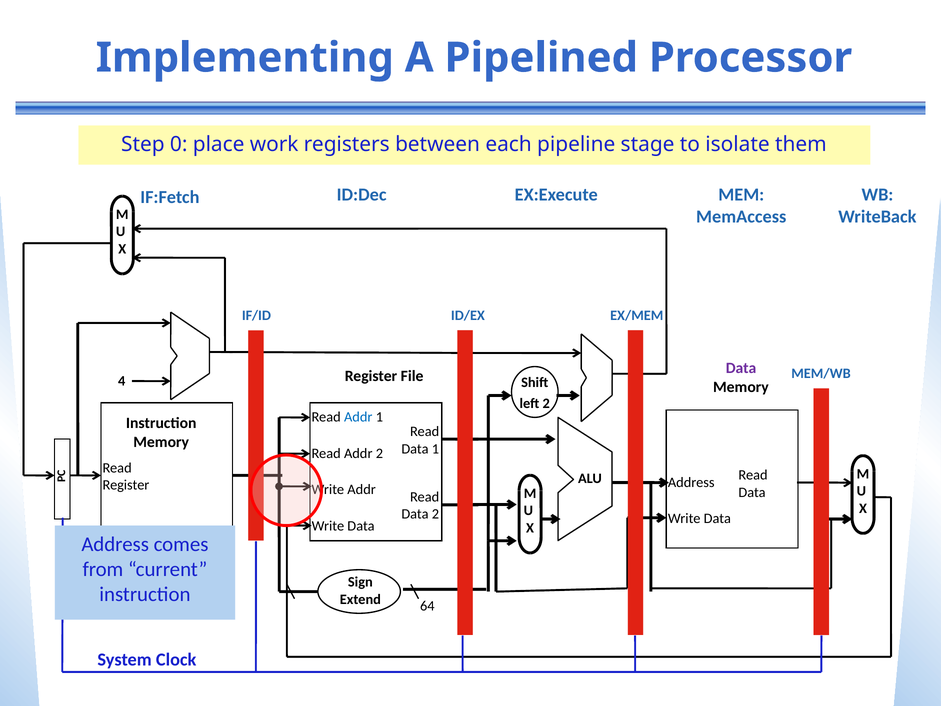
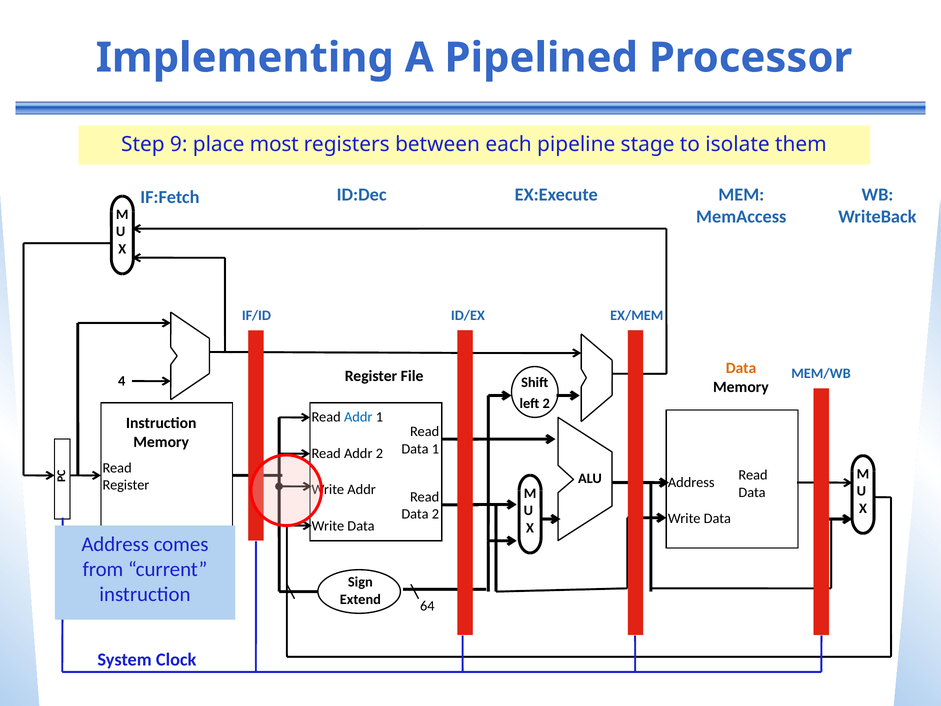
0: 0 -> 9 (179, 144)
work: work -> most (274, 144)
Data colour: purple -> orange (741, 368)
